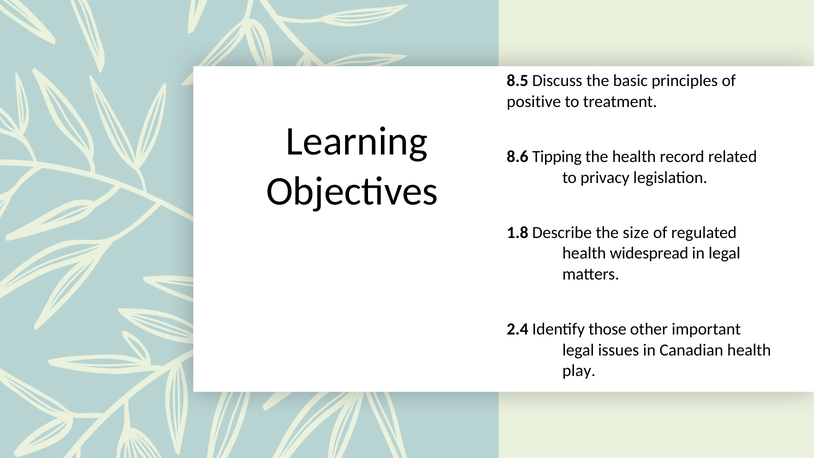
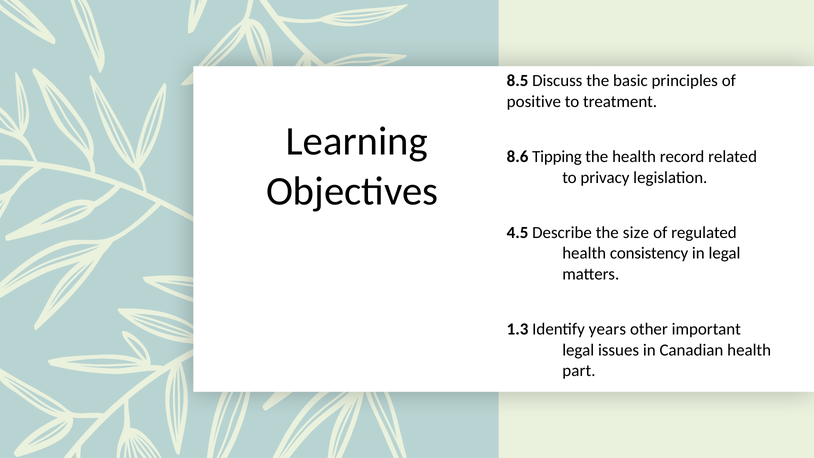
1.8: 1.8 -> 4.5 (518, 233)
widespread: widespread -> consistency (649, 253)
2.4: 2.4 -> 1.3 (518, 329)
those: those -> years (607, 329)
play: play -> part (579, 371)
